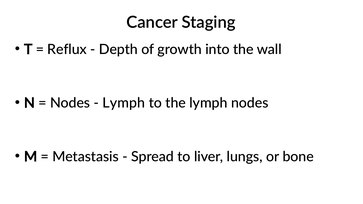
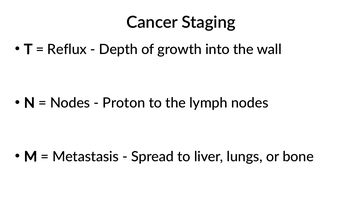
Lymph: Lymph -> Proton (124, 103)
